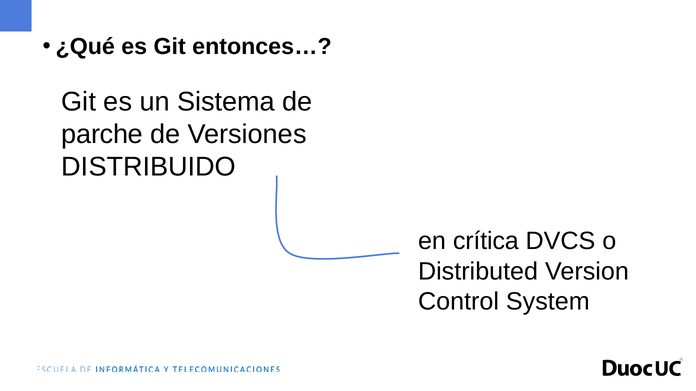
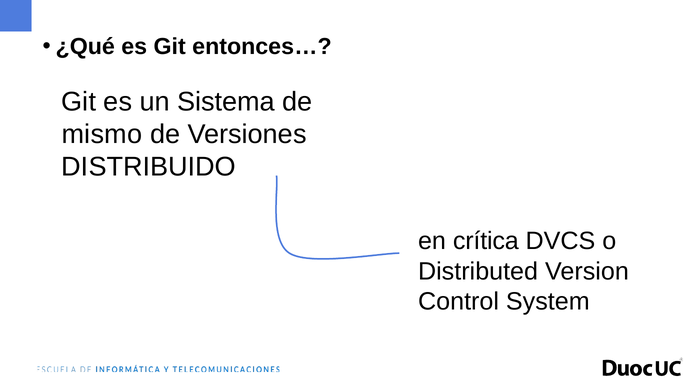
parche: parche -> mismo (102, 134)
